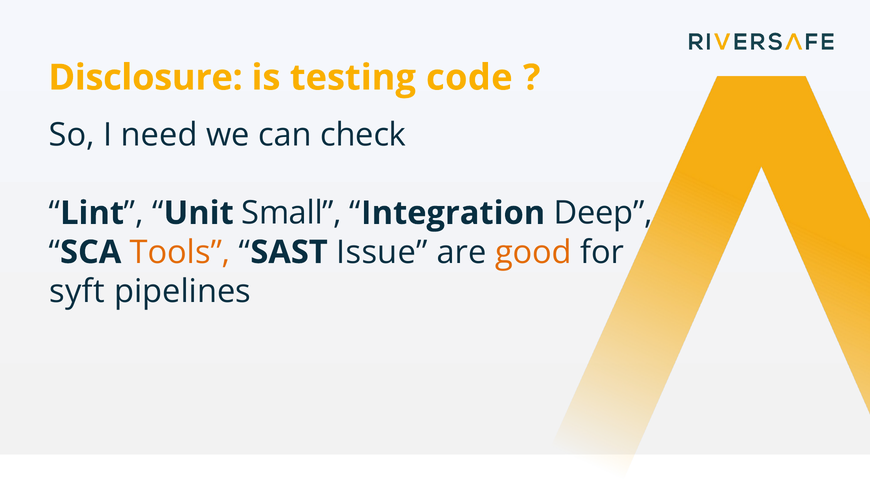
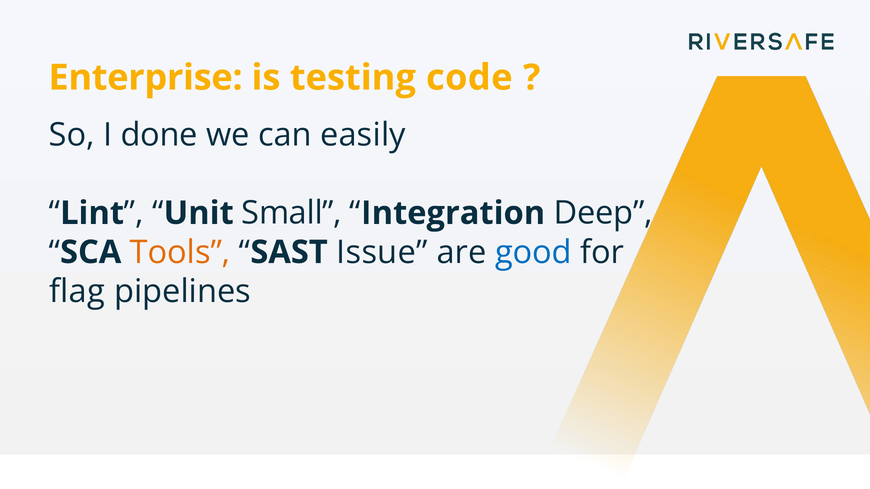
Disclosure: Disclosure -> Enterprise (146, 78)
need: need -> done (159, 135)
check: check -> easily (363, 135)
good colour: orange -> blue (533, 252)
syft: syft -> flag (77, 292)
